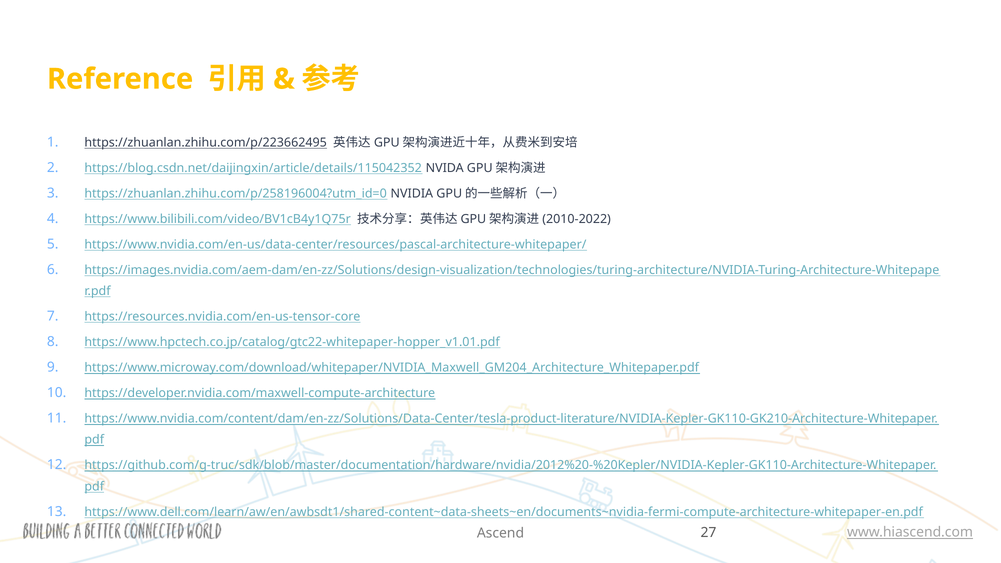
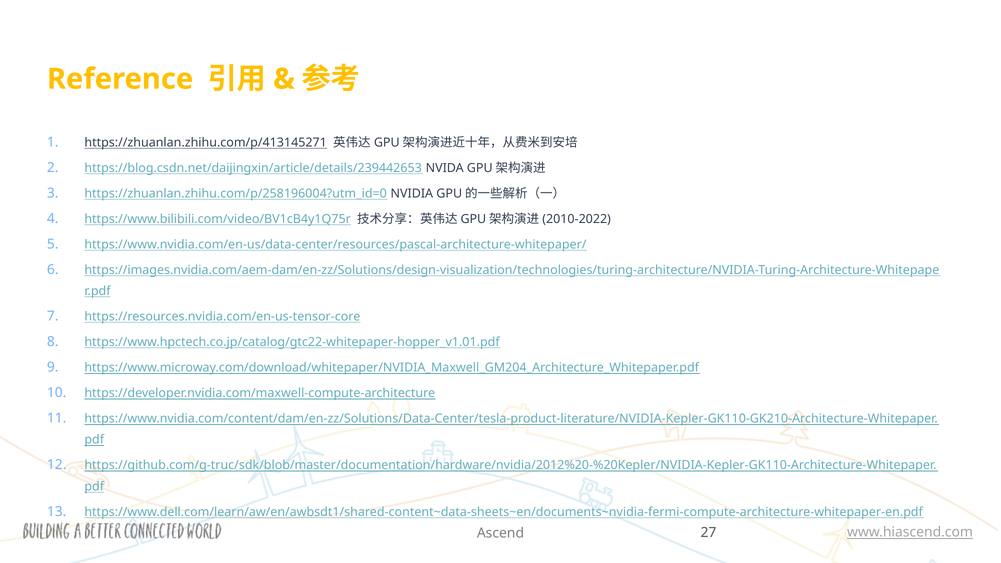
https://zhuanlan.zhihu.com/p/223662495: https://zhuanlan.zhihu.com/p/223662495 -> https://zhuanlan.zhihu.com/p/413145271 (206, 142)
https://blog.csdn.net/daijingxin/article/details/115042352: https://blog.csdn.net/daijingxin/article/details/115042352 -> https://blog.csdn.net/daijingxin/article/details/239442653 (253, 168)
